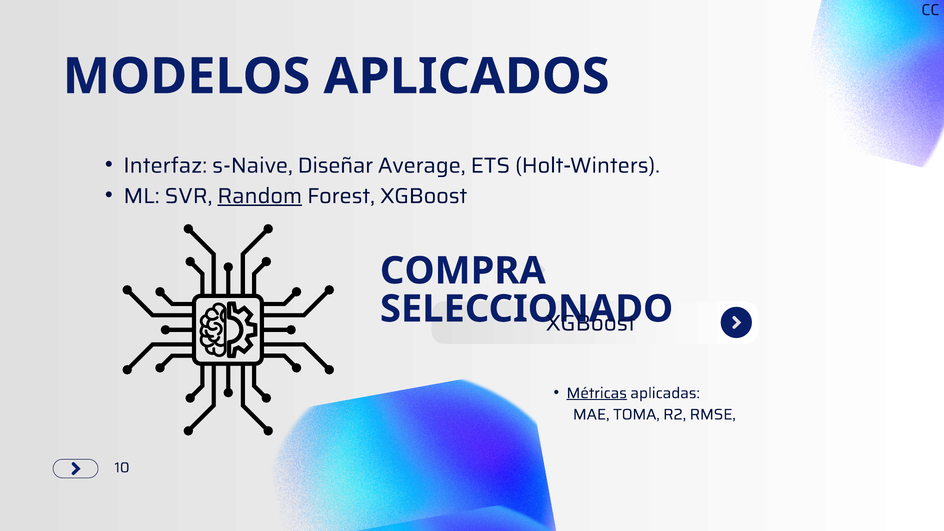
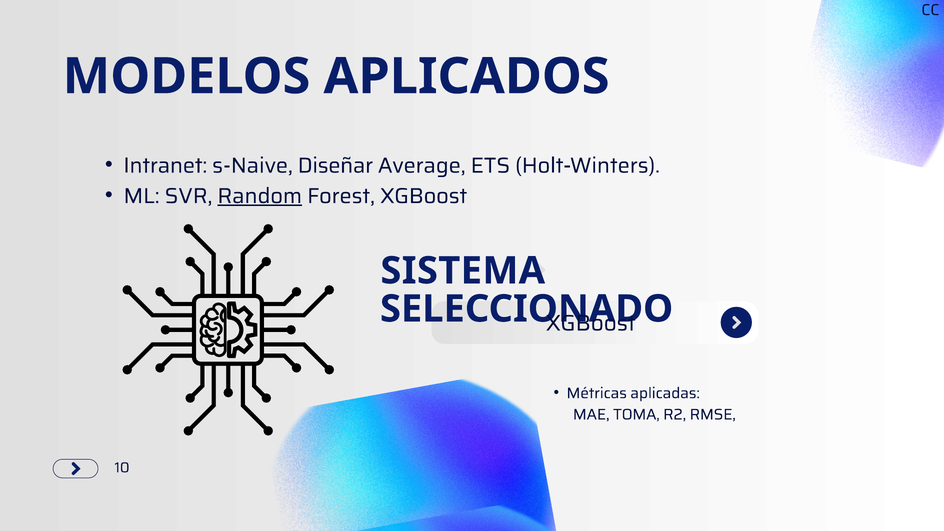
Interfaz: Interfaz -> Intranet (165, 165)
COMPRA: COMPRA -> SISTEMA (463, 271)
Métricas underline: present -> none (597, 393)
